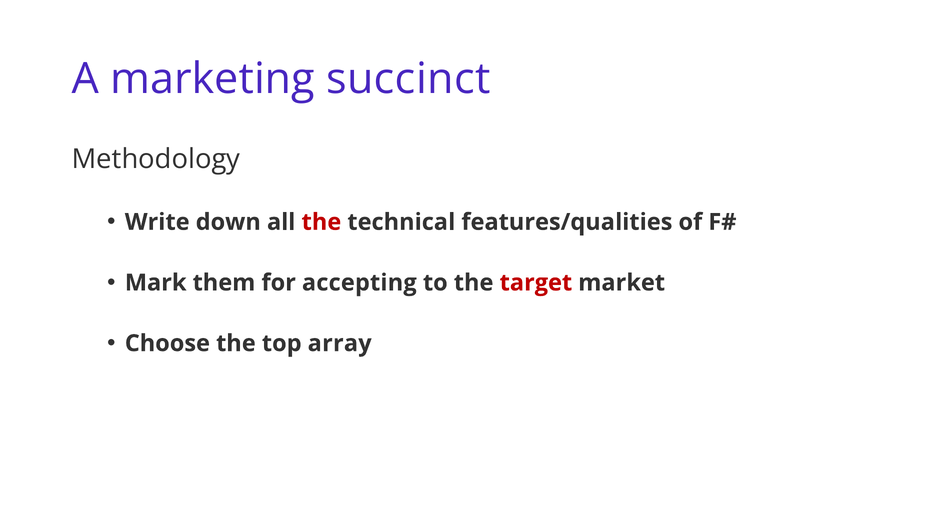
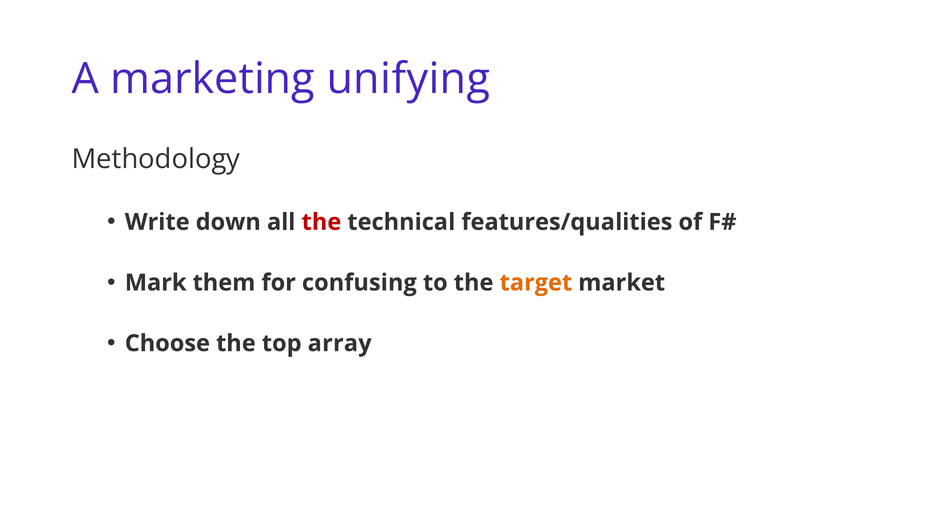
succinct: succinct -> unifying (408, 79)
accepting: accepting -> confusing (359, 283)
target colour: red -> orange (536, 283)
